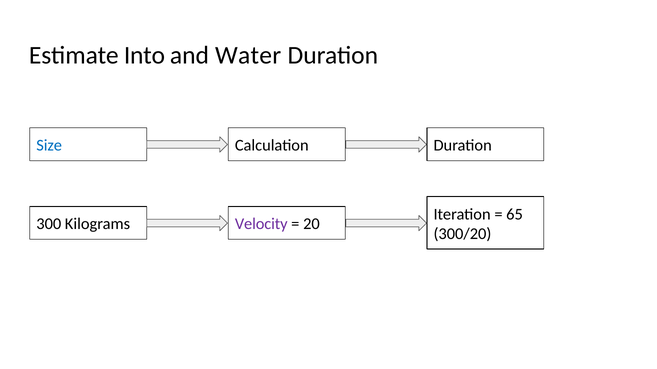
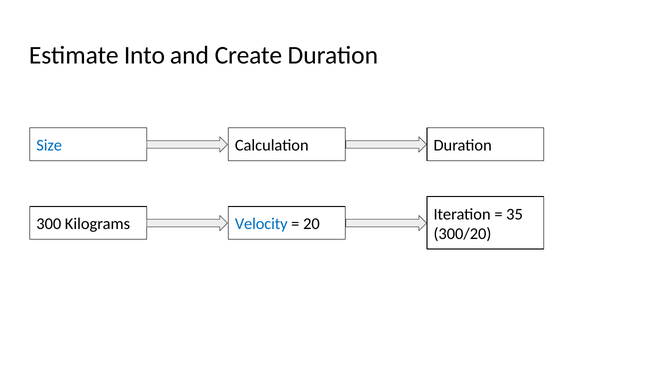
Water: Water -> Create (248, 56)
65: 65 -> 35 (515, 214)
Velocity colour: purple -> blue (261, 224)
